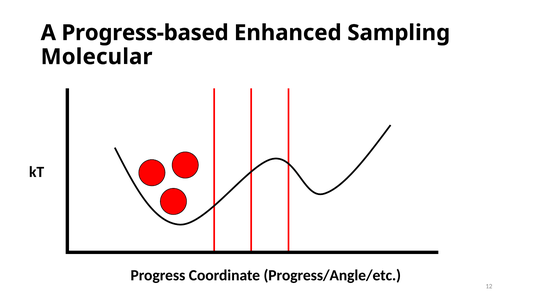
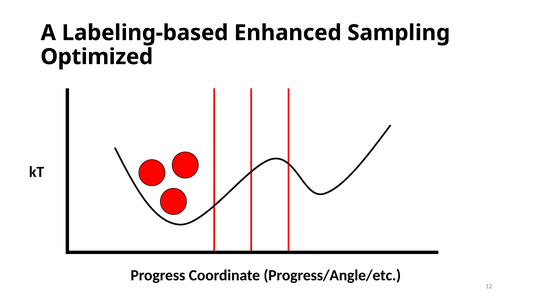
Progress-based: Progress-based -> Labeling-based (145, 33)
Molecular: Molecular -> Optimized (97, 57)
